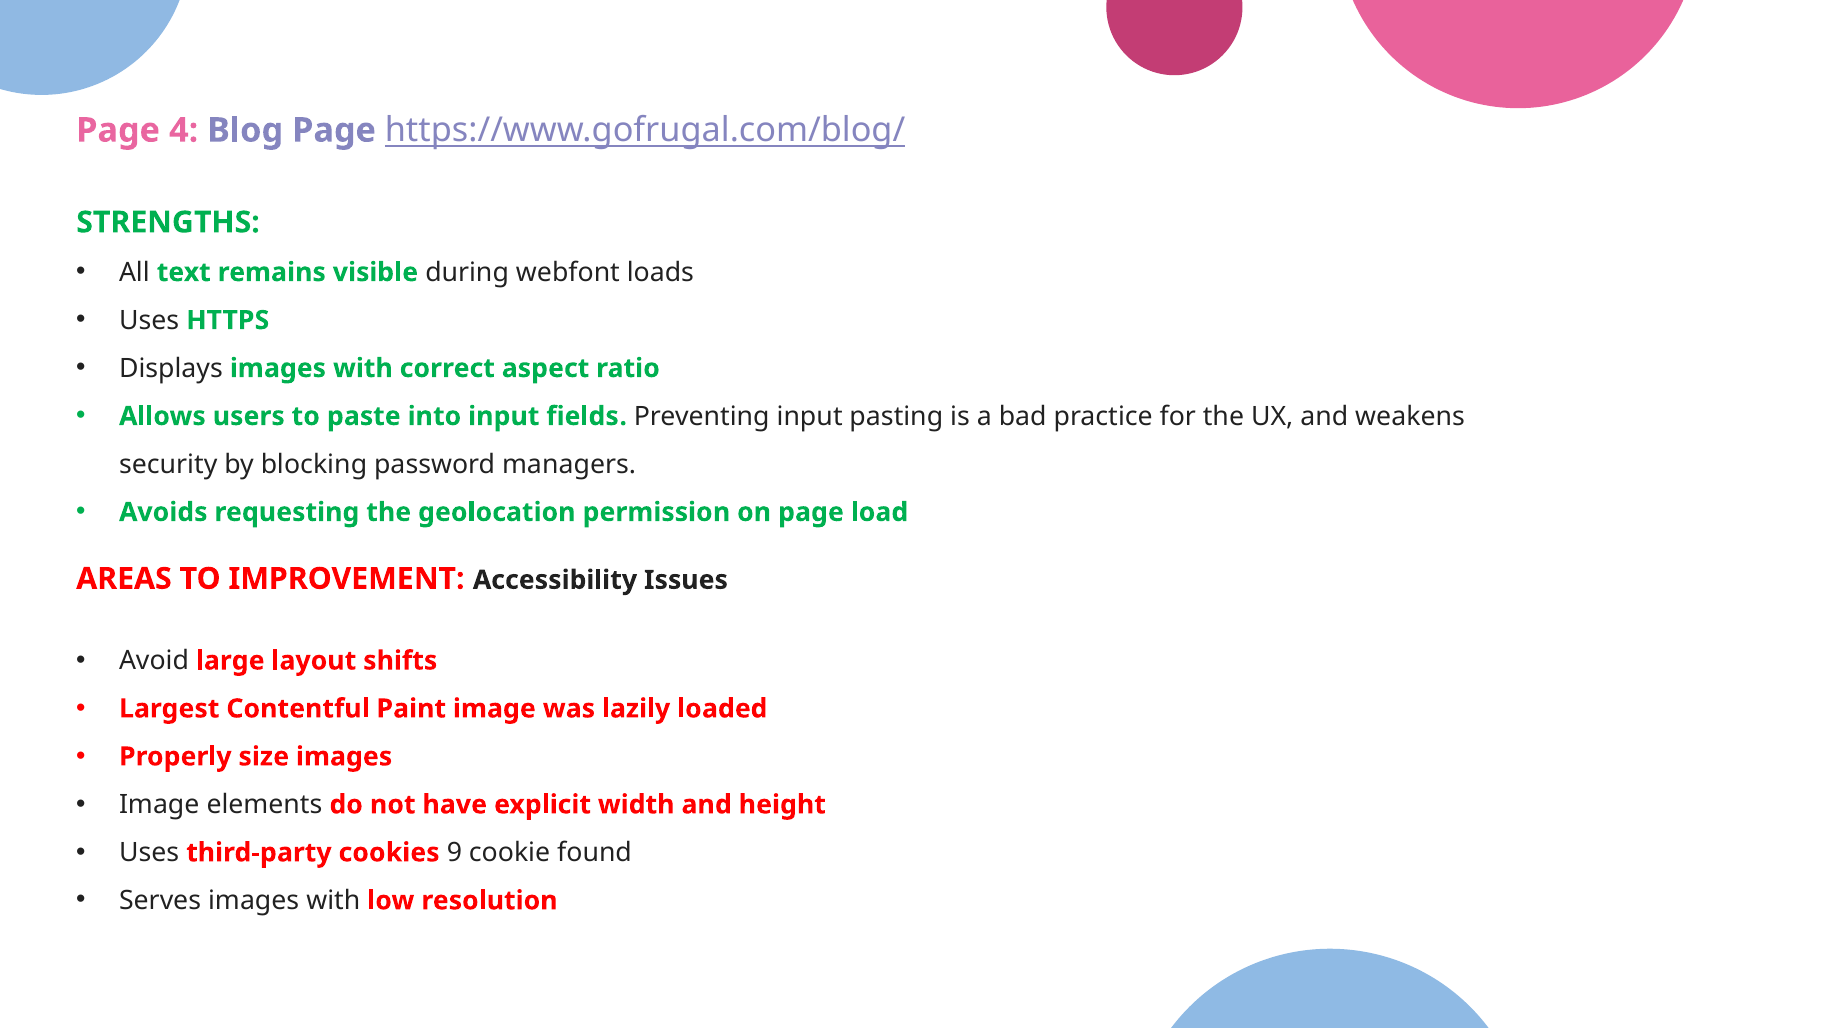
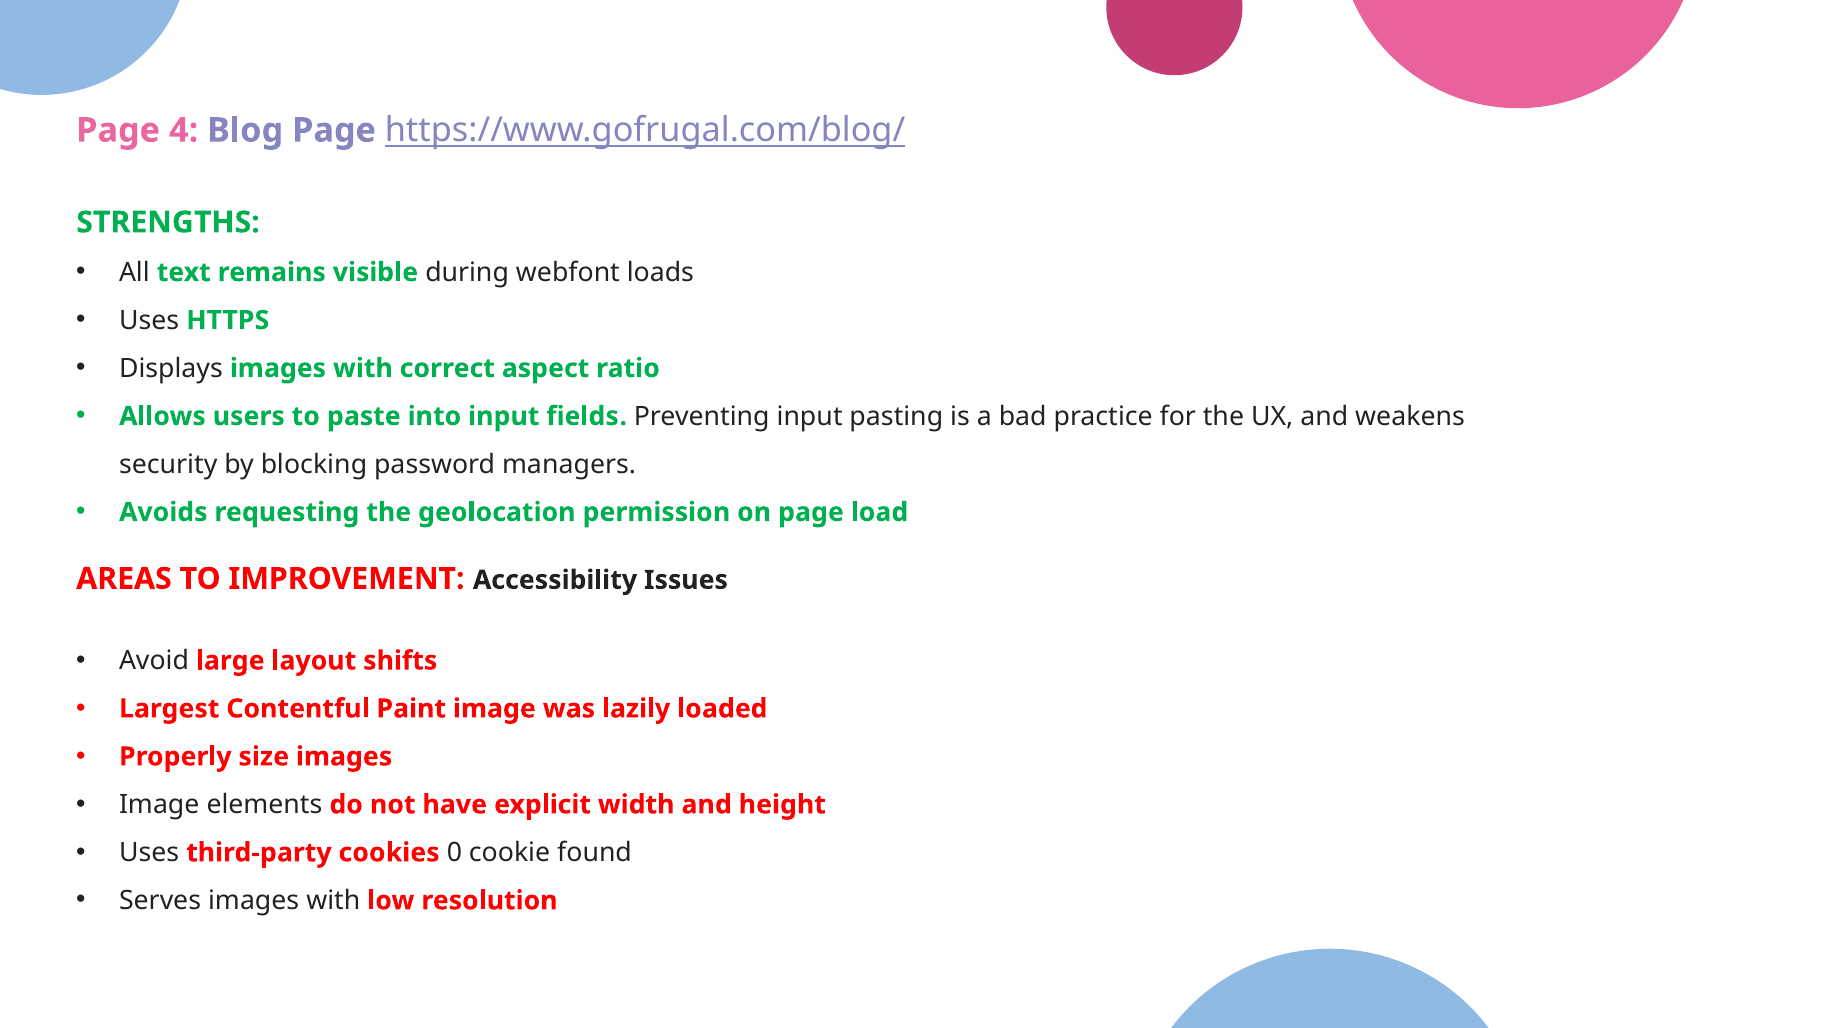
9: 9 -> 0 (454, 853)
